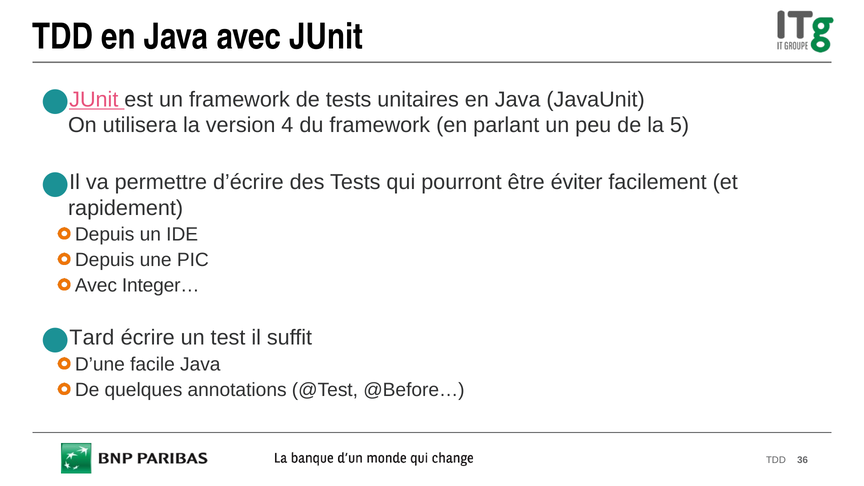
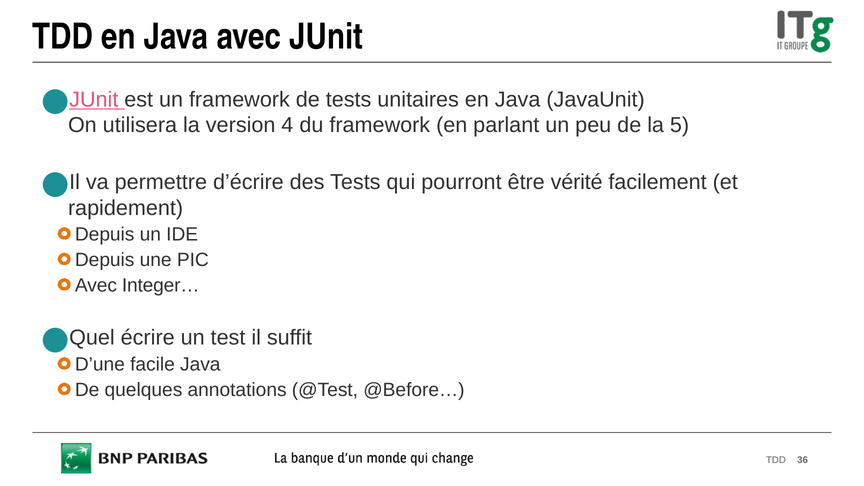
éviter: éviter -> vérité (577, 182)
Tard: Tard -> Quel (92, 338)
